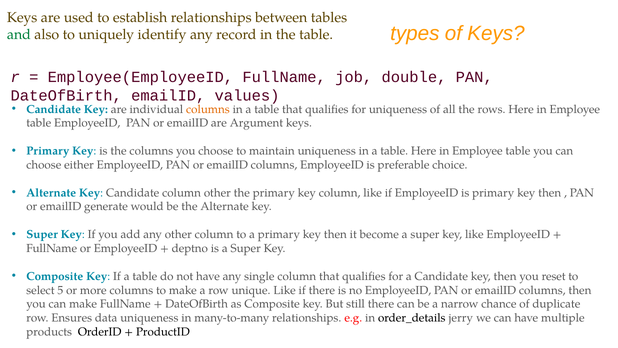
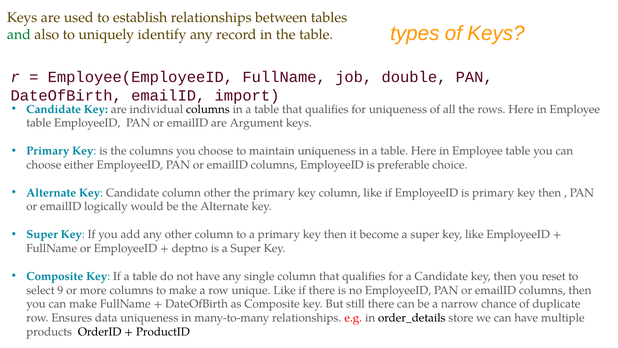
values: values -> import (247, 95)
columns colour: orange -> black (208, 109)
generate: generate -> logically (106, 206)
5: 5 -> 9 (60, 290)
jerry: jerry -> store (461, 318)
